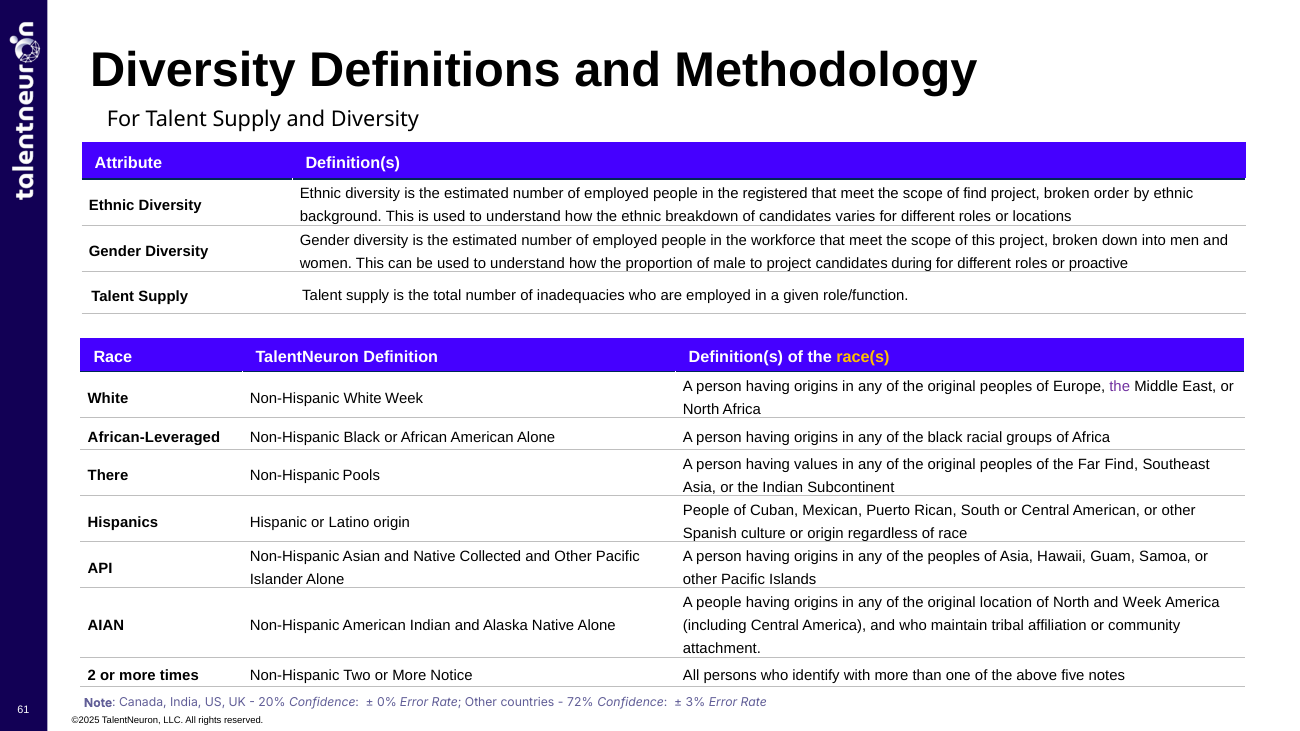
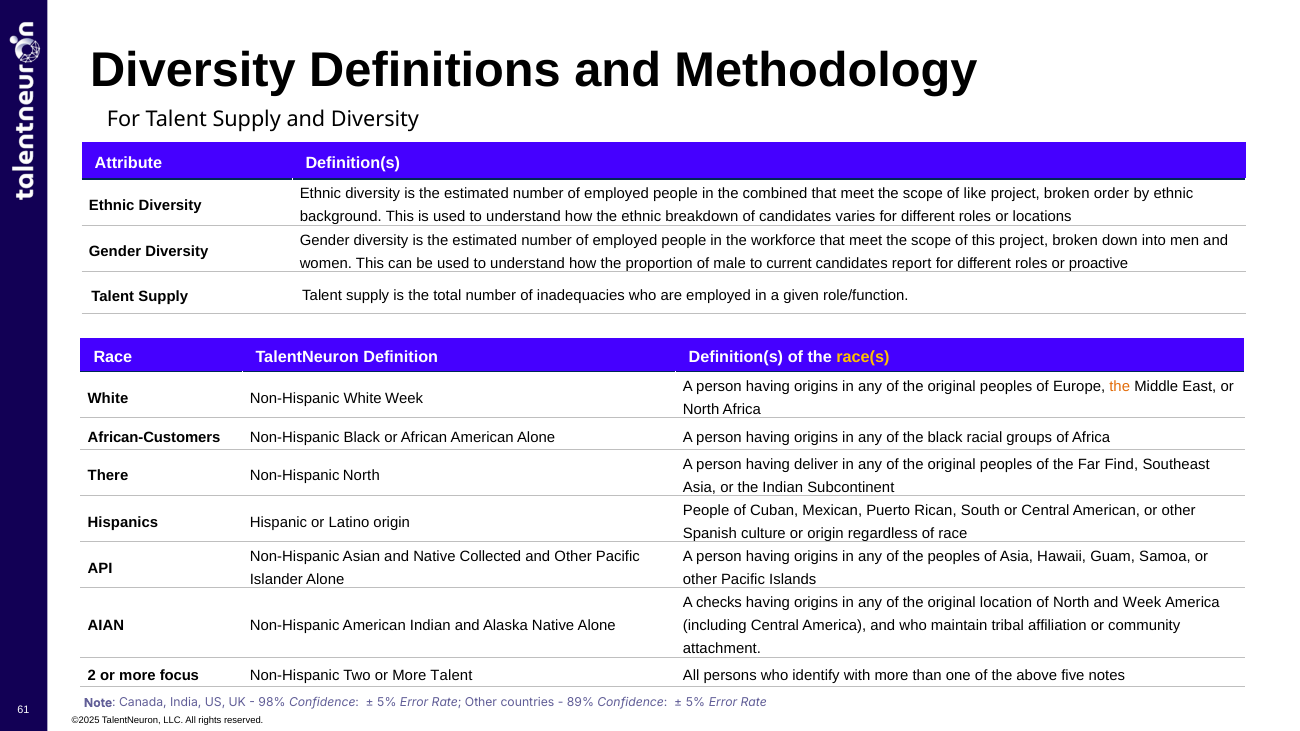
registered: registered -> combined (775, 194)
of find: find -> like (975, 194)
to project: project -> current (789, 263)
during: during -> report (912, 263)
the colour: purple -> orange (1120, 387)
African-Leveraged: African-Leveraged -> African-Customers (154, 437)
values: values -> deliver (816, 465)
Non-Hispanic Pools: Pools -> North (361, 476)
A people: people -> checks (719, 603)
times: times -> focus (179, 676)
More Notice: Notice -> Talent (451, 676)
20%: 20% -> 98% (272, 703)
0%: 0% -> 5% (387, 703)
72%: 72% -> 89% (580, 703)
3%: 3% -> 5% (695, 703)
